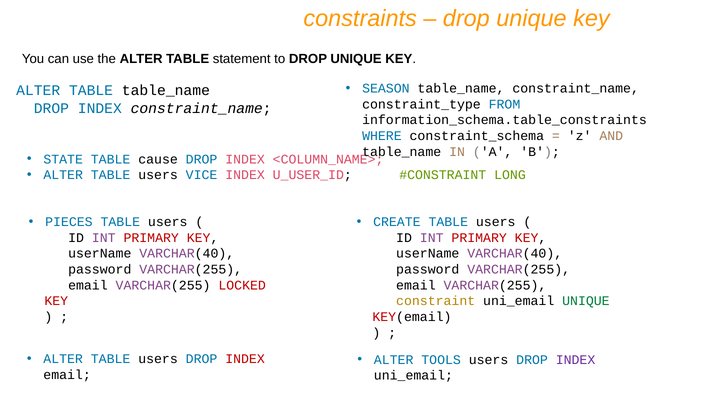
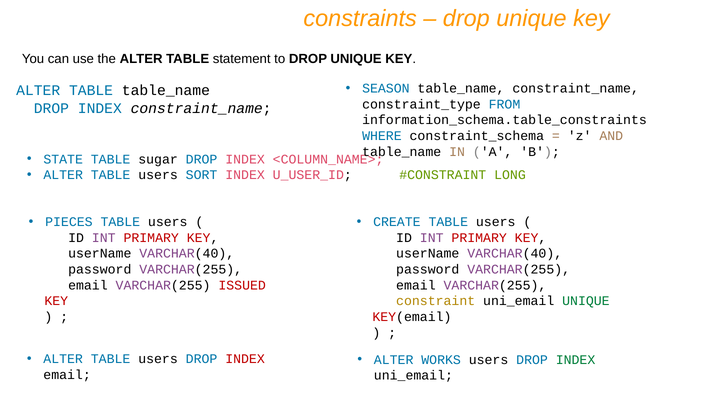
cause: cause -> sugar (158, 159)
VICE: VICE -> SORT (202, 175)
LOCKED: LOCKED -> ISSUED (242, 285)
TOOLS: TOOLS -> WORKS (441, 359)
INDEX colour: purple -> green (576, 359)
